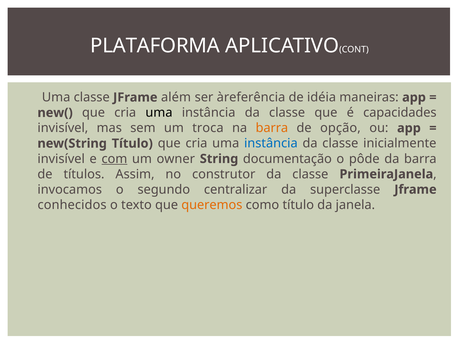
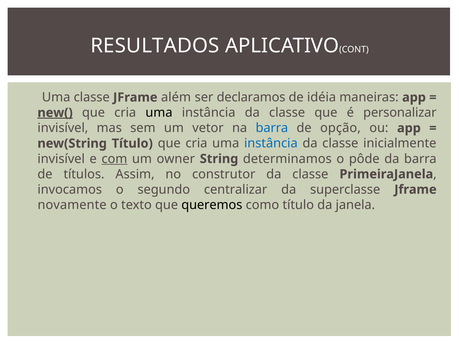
PLATAFORMA: PLATAFORMA -> RESULTADOS (155, 46)
àreferência: àreferência -> declaramos (251, 97)
new( underline: none -> present (55, 112)
capacidades: capacidades -> personalizar (400, 112)
troca: troca -> vetor (208, 128)
barra colour: orange -> blue (272, 128)
documentação: documentação -> determinamos (287, 158)
conhecidos: conhecidos -> novamente (72, 204)
queremos colour: orange -> black (212, 204)
